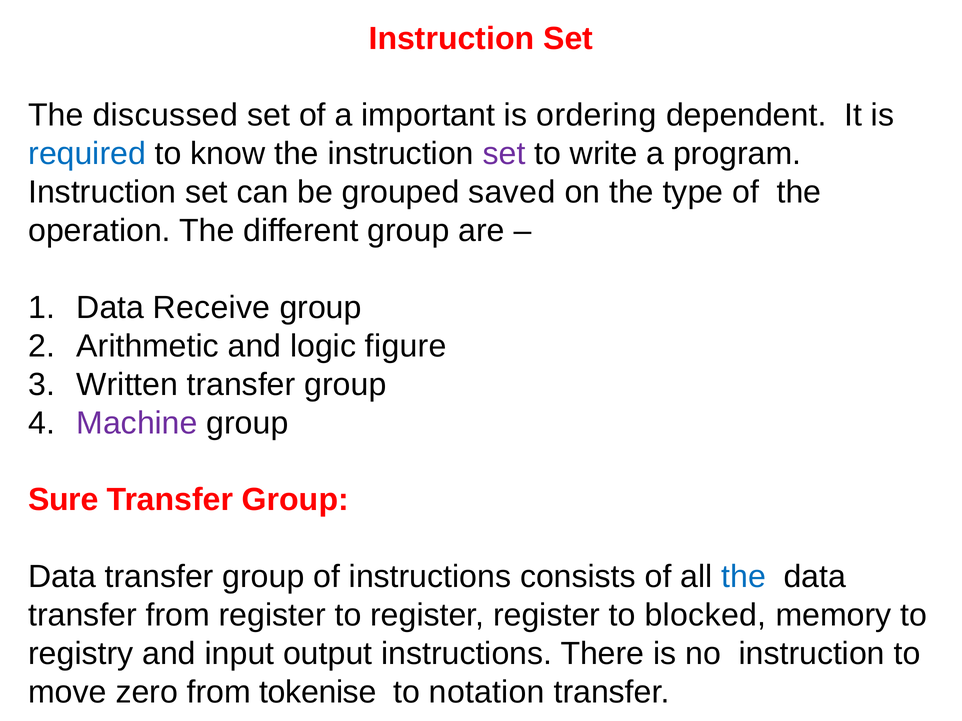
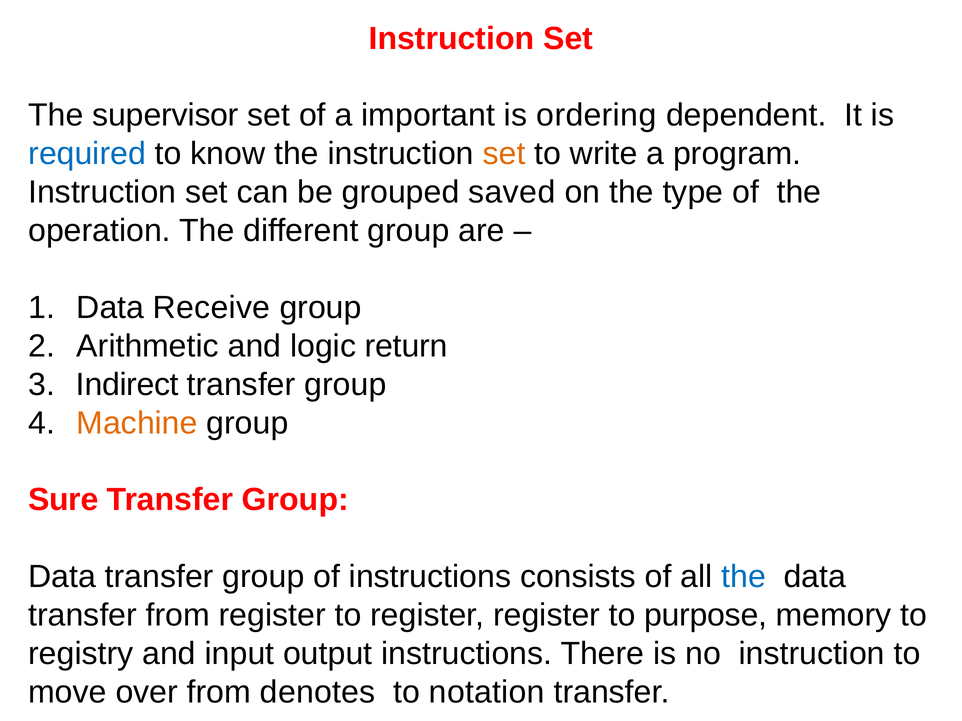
discussed: discussed -> supervisor (166, 115)
set colour: purple -> orange (504, 154)
figure: figure -> return (406, 346)
Written: Written -> Indirect (127, 385)
Machine colour: purple -> orange (137, 423)
blocked: blocked -> purpose (706, 616)
zero: zero -> over (147, 693)
tokenise: tokenise -> denotes (318, 693)
